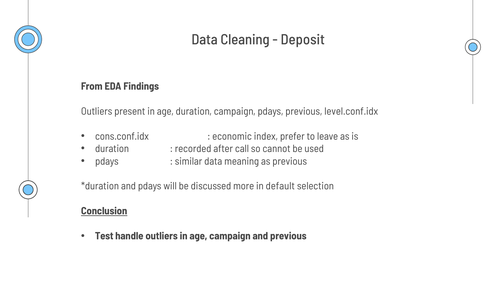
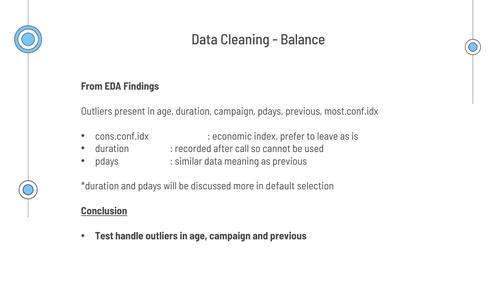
Deposit: Deposit -> Balance (303, 40)
level.conf.idx: level.conf.idx -> most.conf.idx (351, 111)
